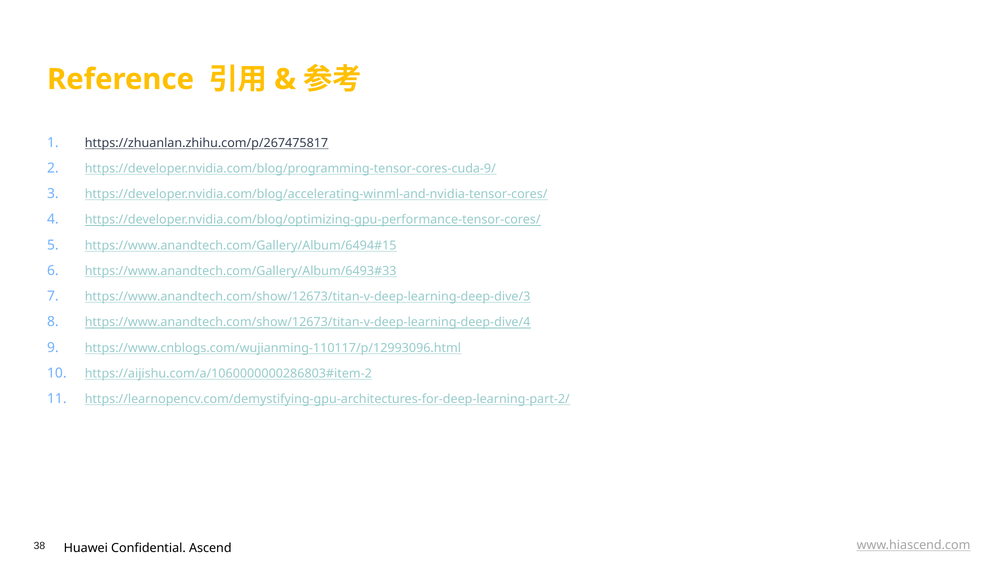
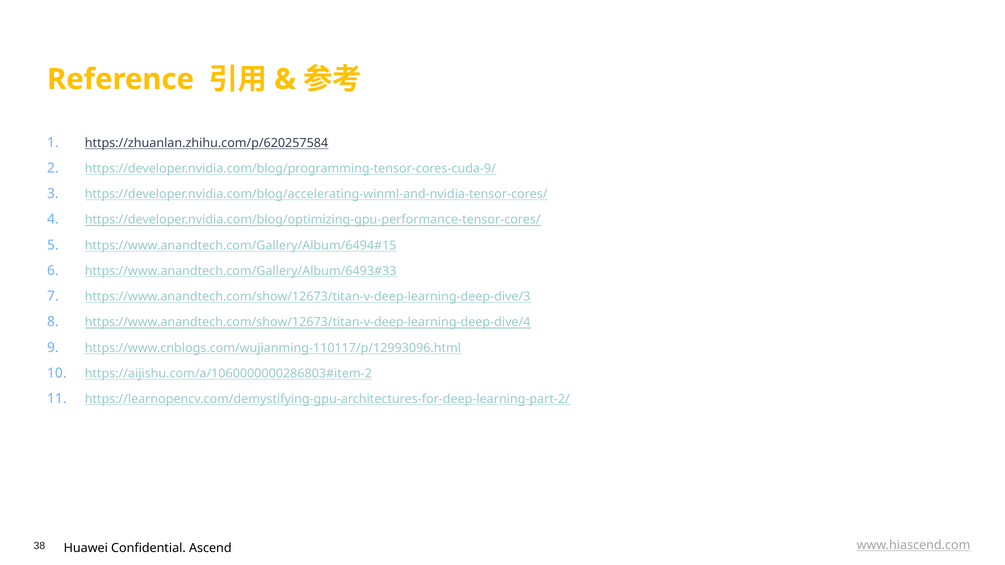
https://zhuanlan.zhihu.com/p/267475817: https://zhuanlan.zhihu.com/p/267475817 -> https://zhuanlan.zhihu.com/p/620257584 (206, 143)
